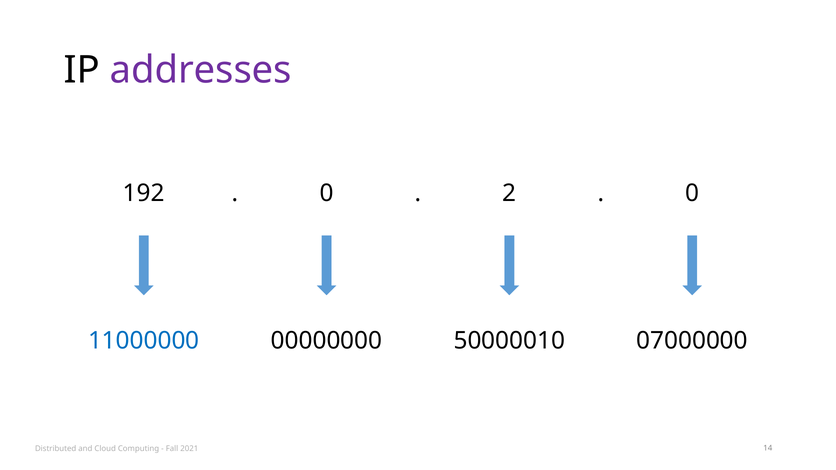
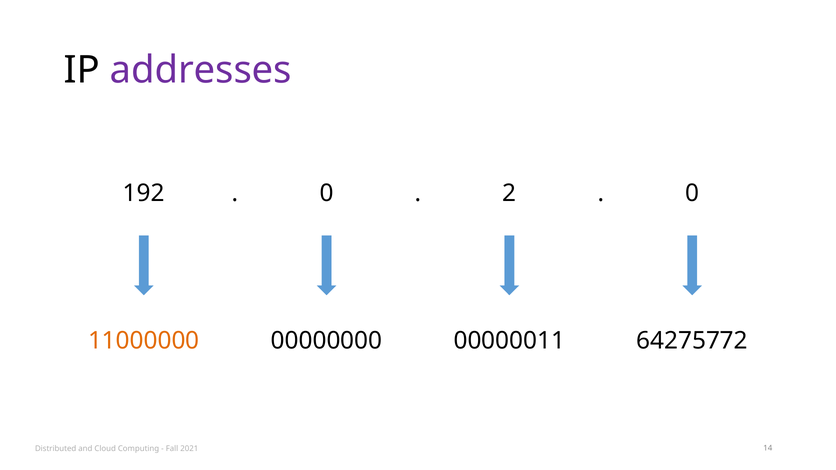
11000000 colour: blue -> orange (144, 341)
50000010: 50000010 -> 00000011 (509, 341)
07000000: 07000000 -> 64275772 (692, 341)
